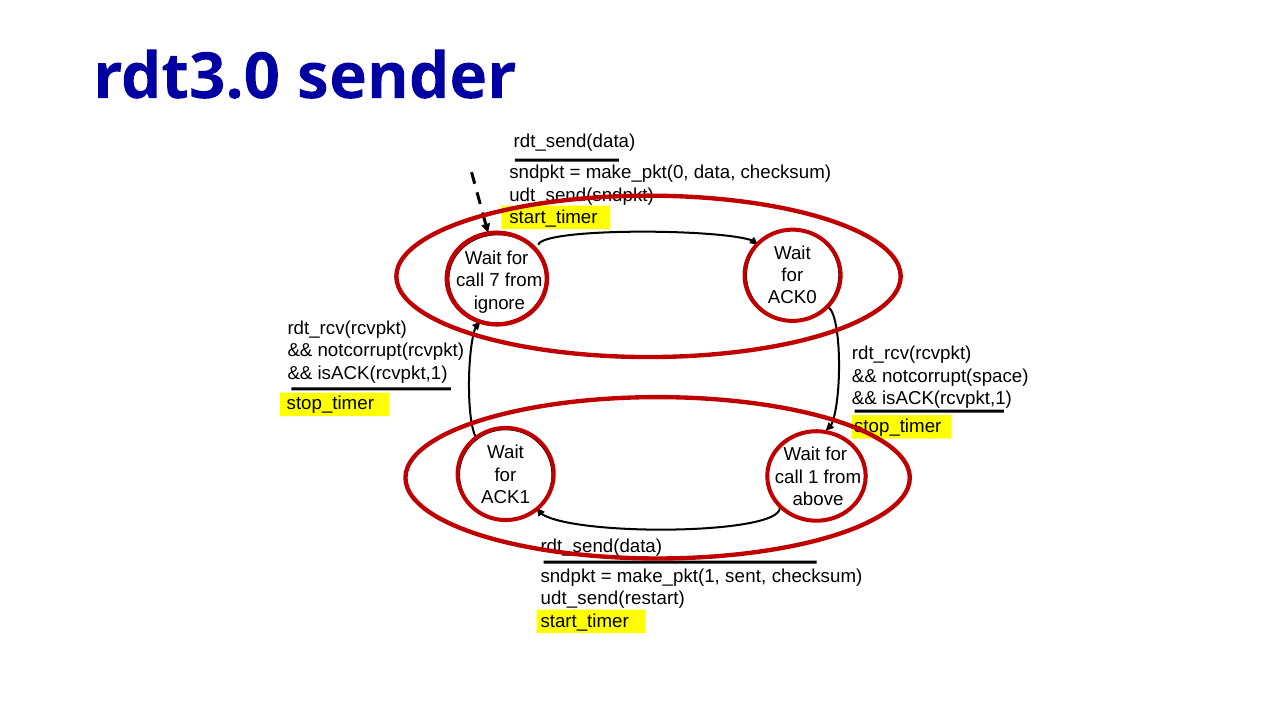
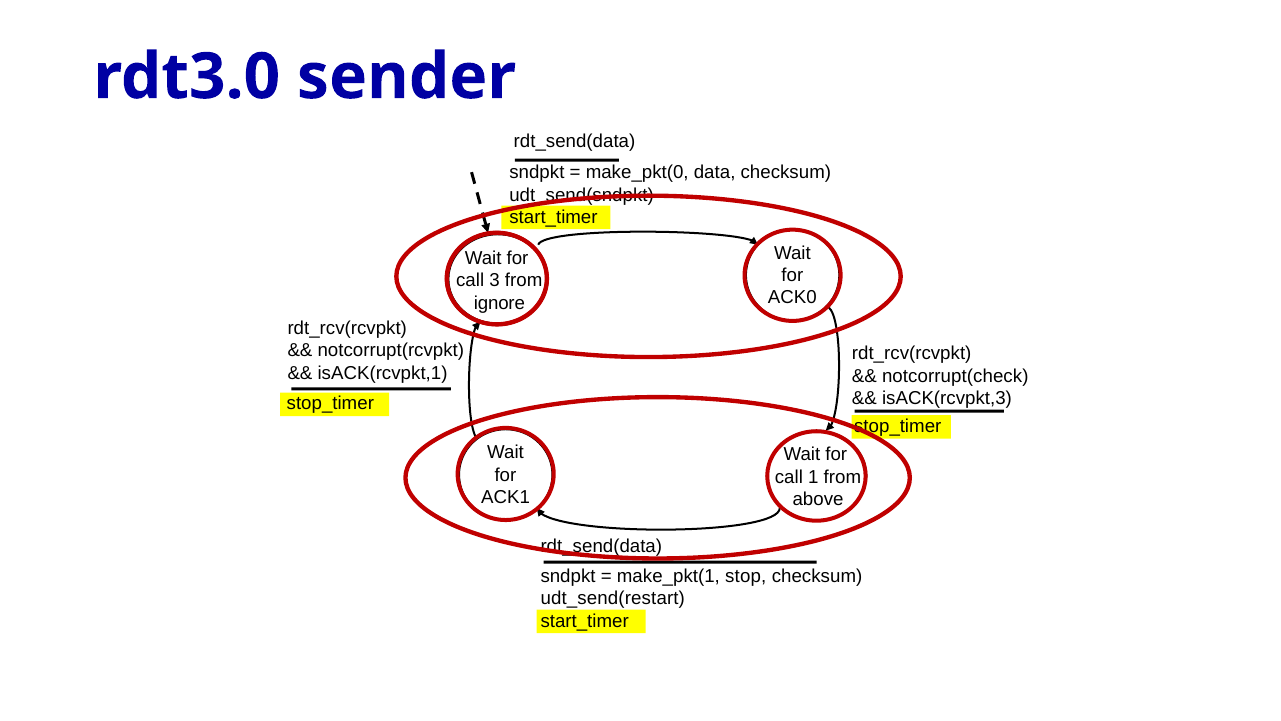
7: 7 -> 3 (495, 281)
notcorrupt(space: notcorrupt(space -> notcorrupt(check (955, 376)
isACK(rcvpkt,1: isACK(rcvpkt,1 -> isACK(rcvpkt,3 (947, 398)
sent: sent -> stop (746, 576)
